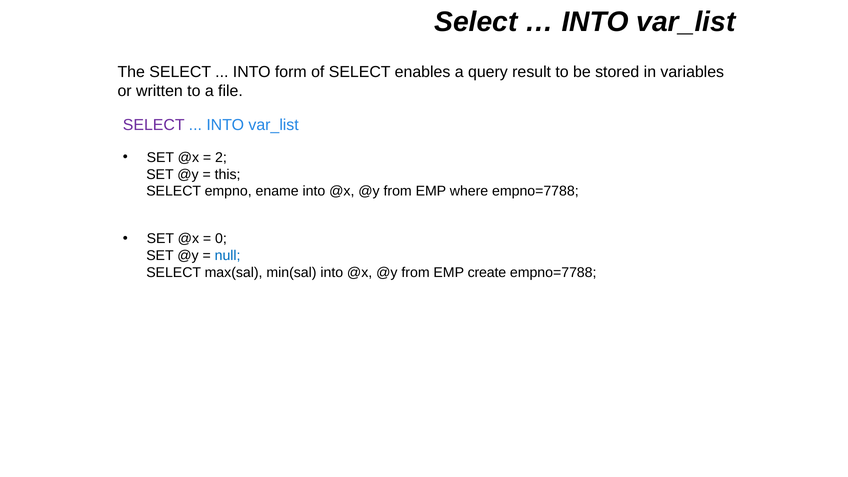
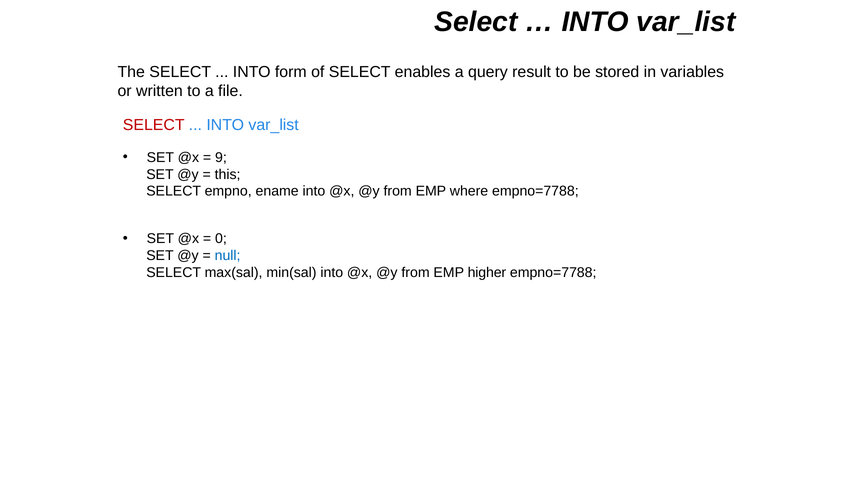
SELECT colour: purple -> red (154, 125)
2: 2 -> 9 (221, 157)
create: create -> higher (487, 273)
